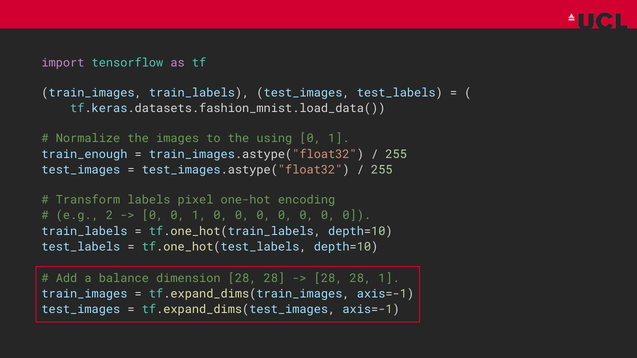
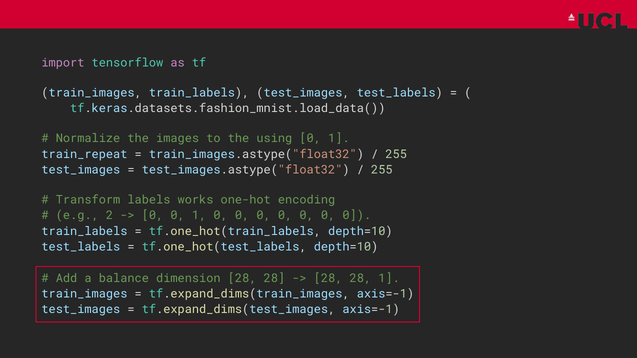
train_enough: train_enough -> train_repeat (84, 154)
pixel: pixel -> works (196, 200)
